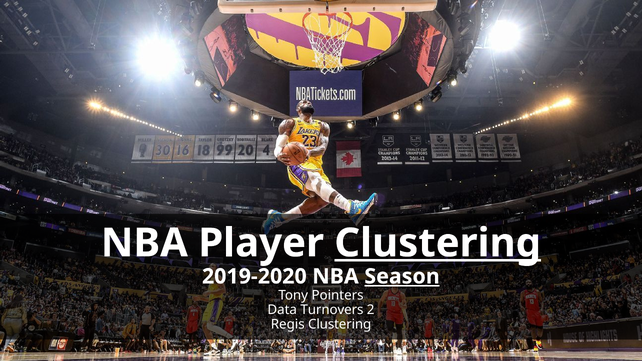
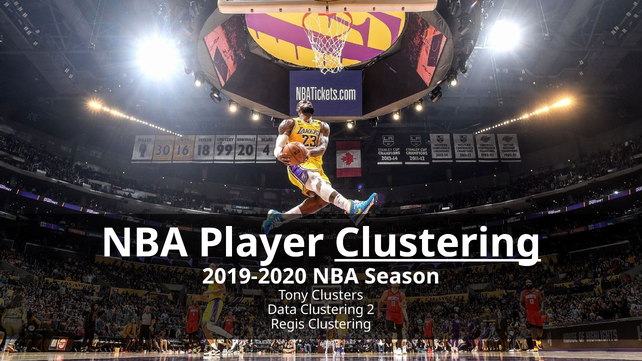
Season underline: present -> none (402, 277)
Pointers: Pointers -> Clusters (337, 295)
Data Turnovers: Turnovers -> Clustering (332, 310)
